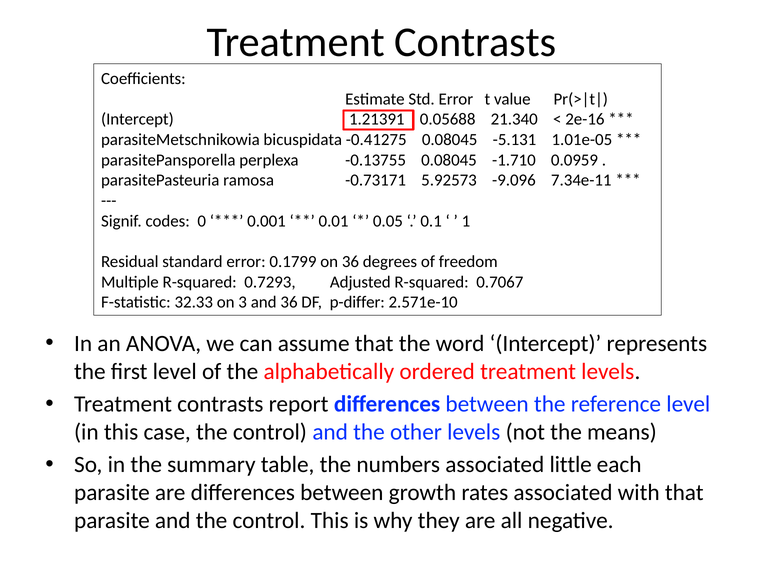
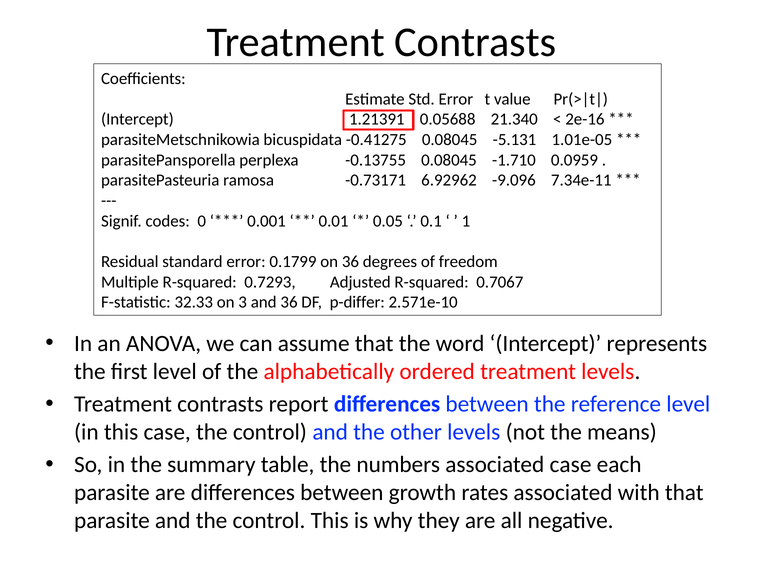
5.92573: 5.92573 -> 6.92962 (449, 180)
associated little: little -> case (571, 465)
